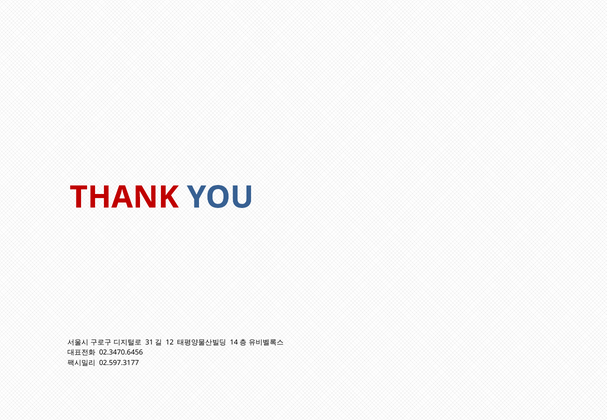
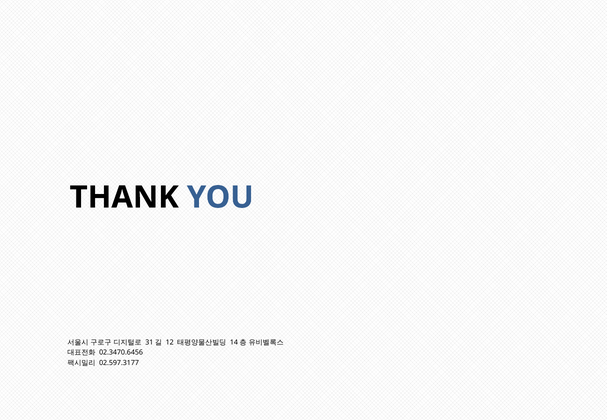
THANK colour: red -> black (124, 197)
